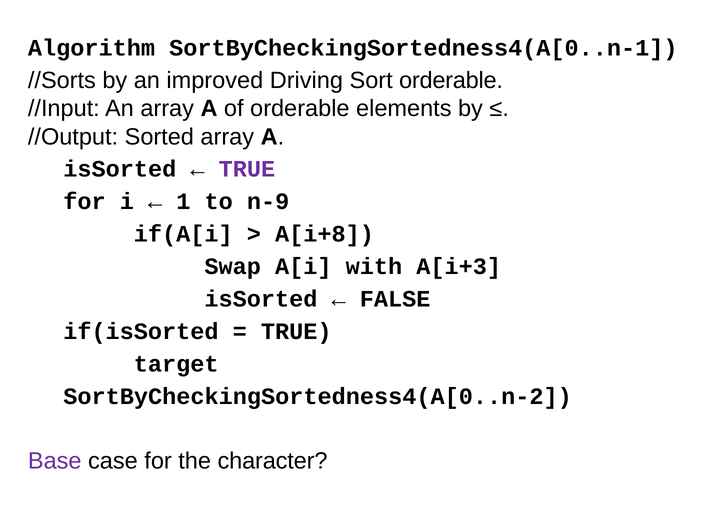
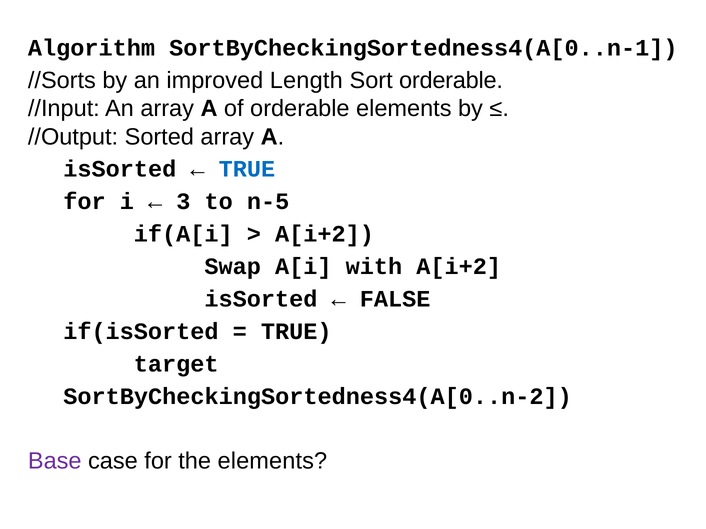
Driving: Driving -> Length (306, 80)
TRUE colour: purple -> blue (247, 169)
1: 1 -> 3 (183, 202)
n-9: n-9 -> n-5 (268, 202)
A[i+8: A[i+8 -> A[i+2 (325, 234)
with A[i+3: A[i+3 -> A[i+2 (459, 267)
the character: character -> elements (272, 462)
